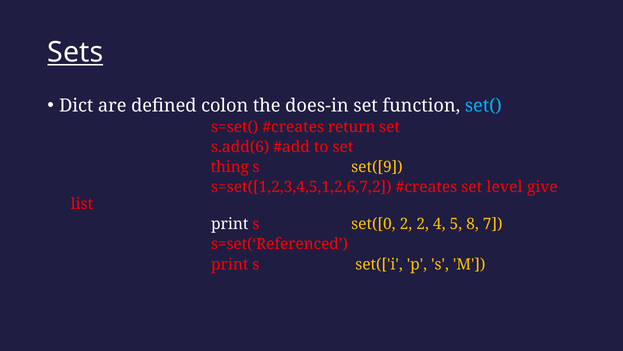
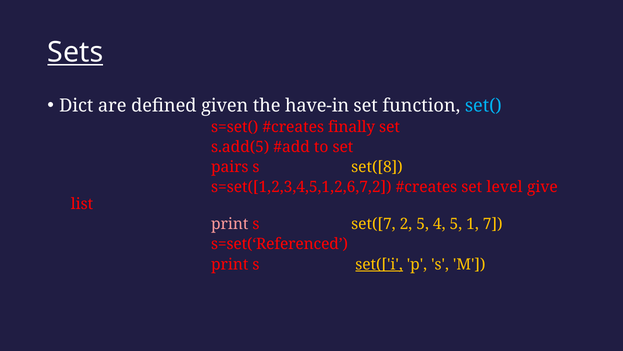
colon: colon -> given (225, 105)
does-in: does-in -> have-in (317, 105)
return: return -> finally (352, 127)
s.add(6: s.add(6 -> s.add(5 (240, 147)
thing: thing -> pairs (230, 167)
set([9: set([9 -> set([8 (377, 167)
print colour: white -> pink (230, 224)
set([0: set([0 -> set([7 (373, 224)
2 2: 2 -> 5 (423, 224)
8: 8 -> 1 (473, 224)
set(['i underline: none -> present (379, 264)
